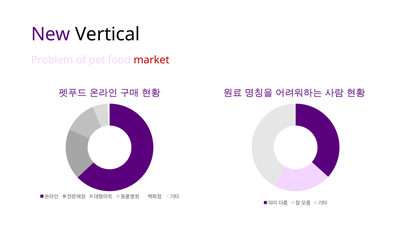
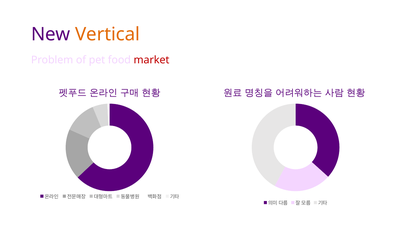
Vertical colour: black -> orange (108, 34)
